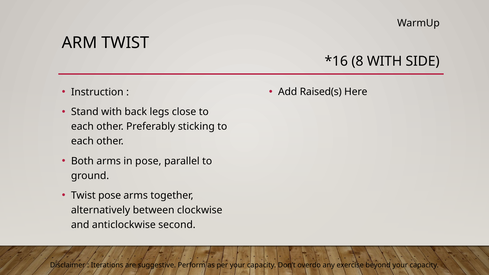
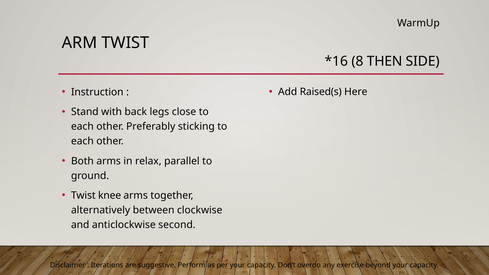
8 WITH: WITH -> THEN (385, 61)
in pose: pose -> relax (148, 161)
Twist pose: pose -> knee (110, 196)
